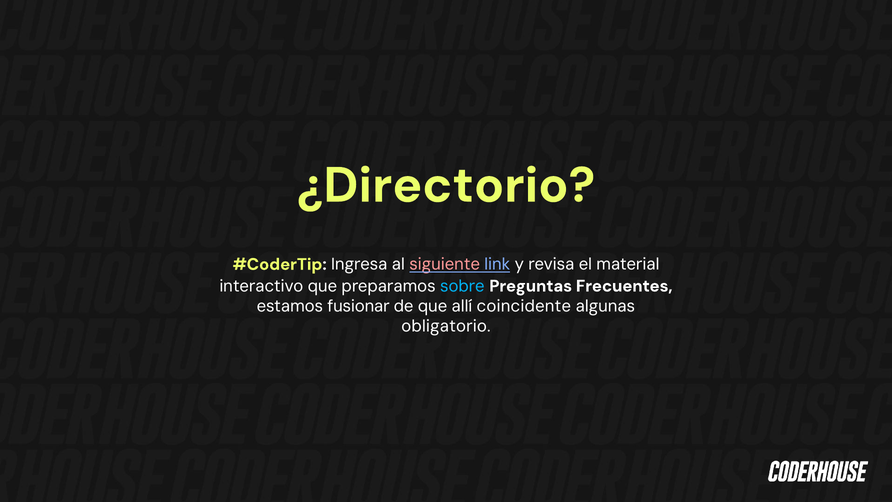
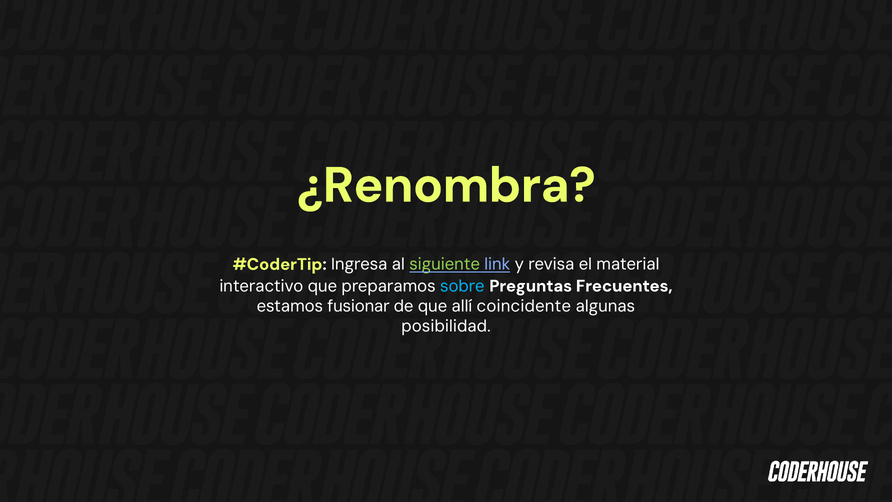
¿Directorio: ¿Directorio -> ¿Renombra (446, 185)
siguiente colour: pink -> light green (445, 264)
obligatorio: obligatorio -> posibilidad (446, 326)
